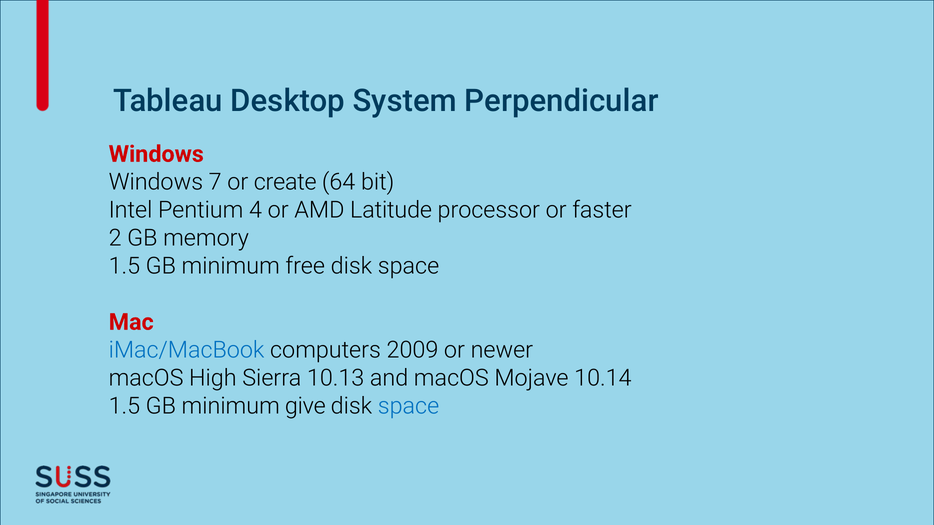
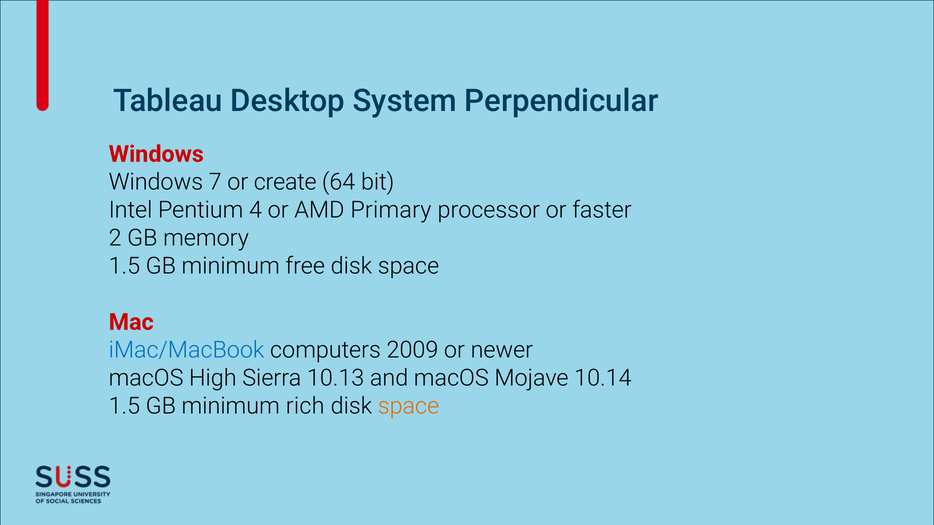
Latitude: Latitude -> Primary (391, 210)
give: give -> rich (305, 406)
space colour: blue -> orange (409, 406)
